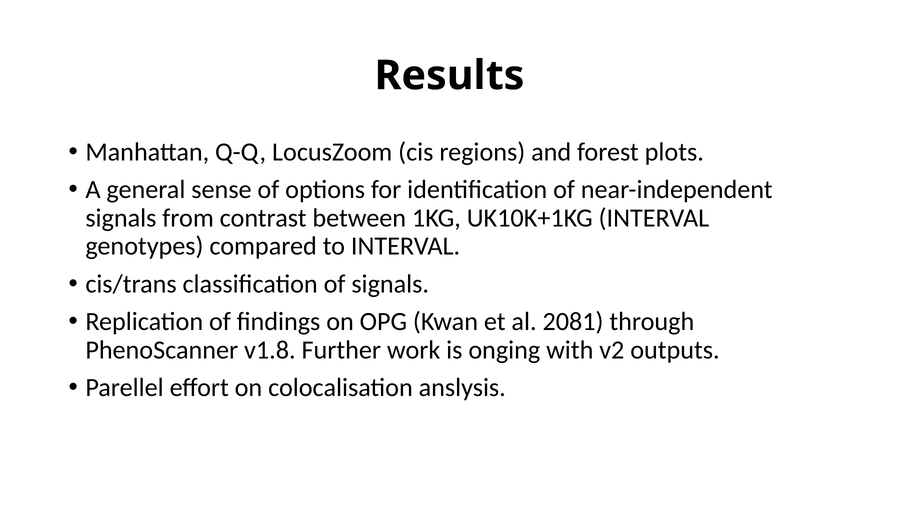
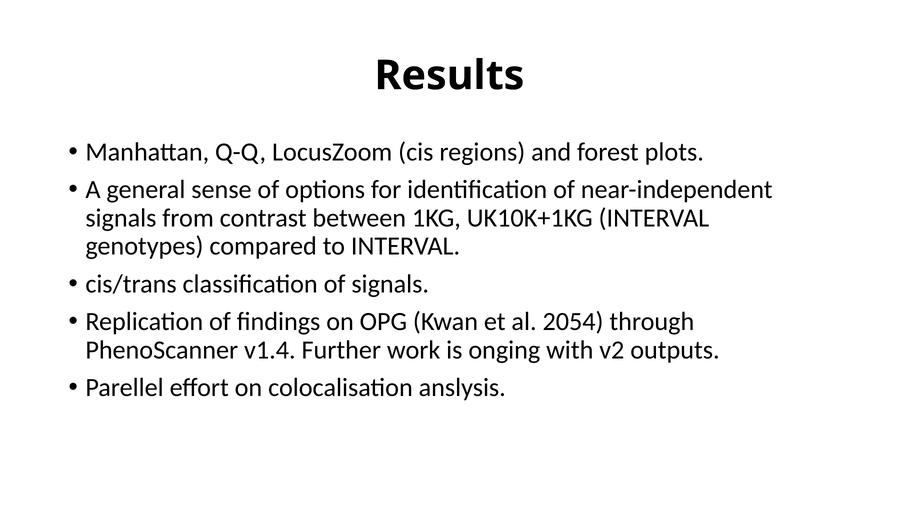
2081: 2081 -> 2054 (573, 321)
v1.8: v1.8 -> v1.4 (270, 350)
